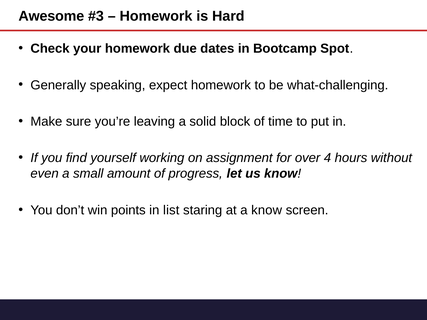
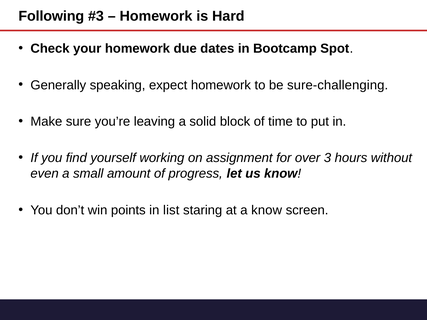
Awesome: Awesome -> Following (51, 16)
what-challenging: what-challenging -> sure-challenging (338, 85)
4: 4 -> 3 (328, 158)
